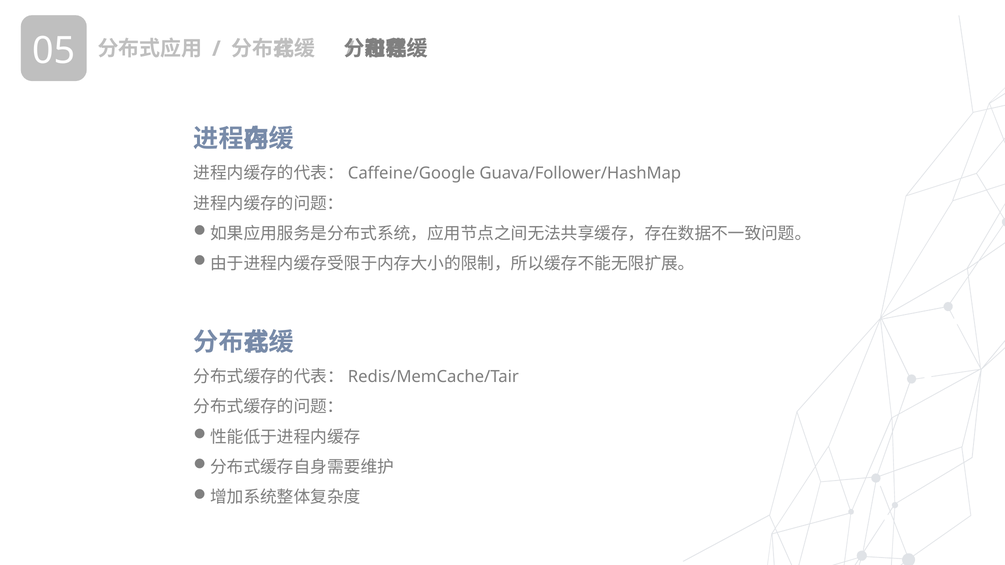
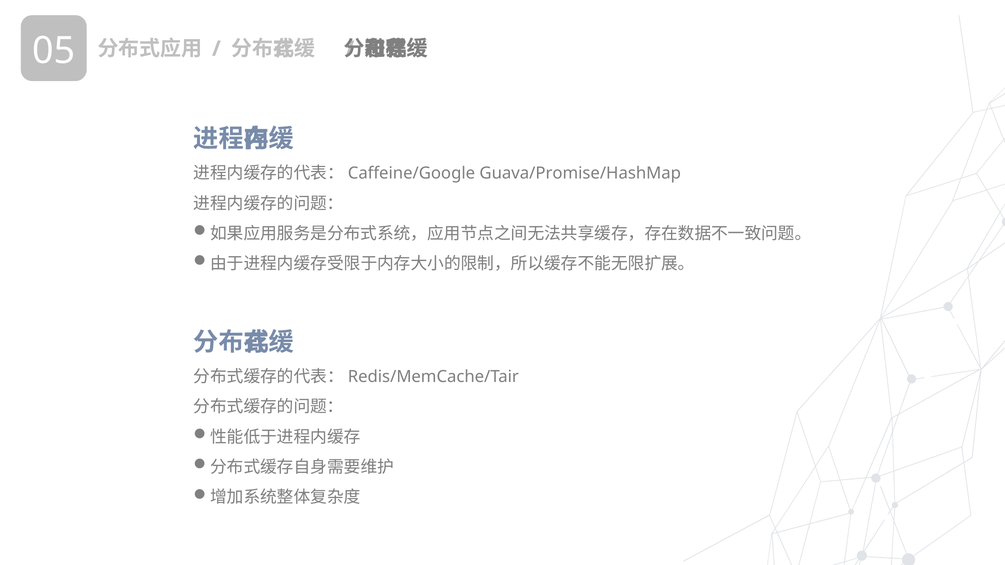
Guava/Follower/HashMap: Guava/Follower/HashMap -> Guava/Promise/HashMap (580, 173)
